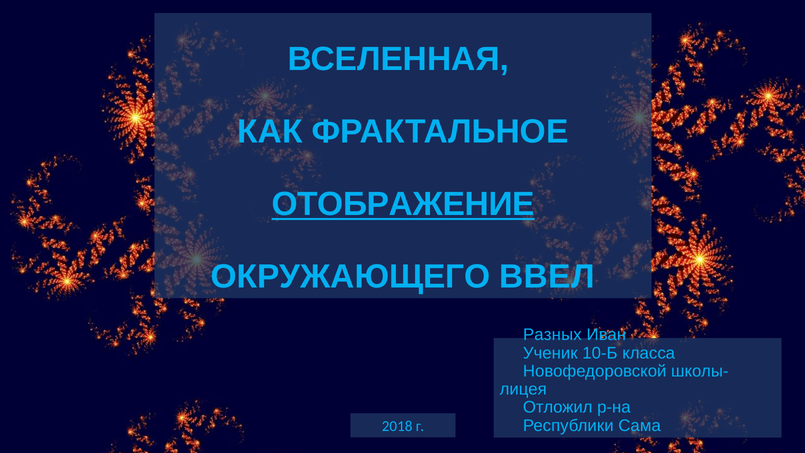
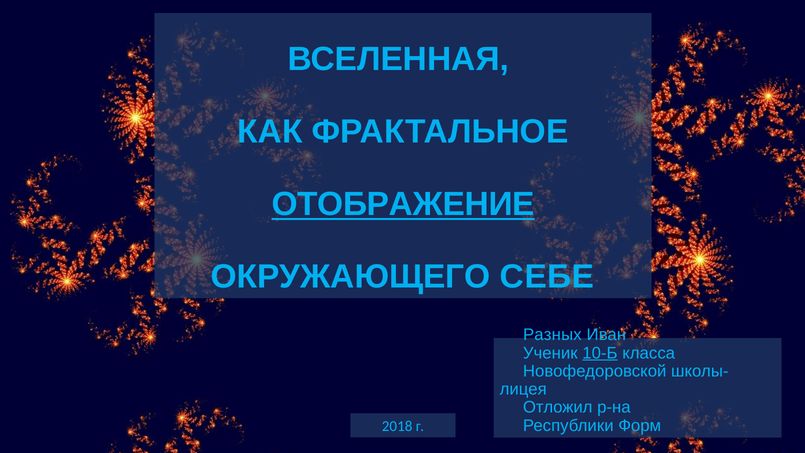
ВВЕЛ: ВВЕЛ -> СЕБЕ (547, 277)
10-Б underline: none -> present (600, 353)
Сама: Сама -> Форм (640, 425)
